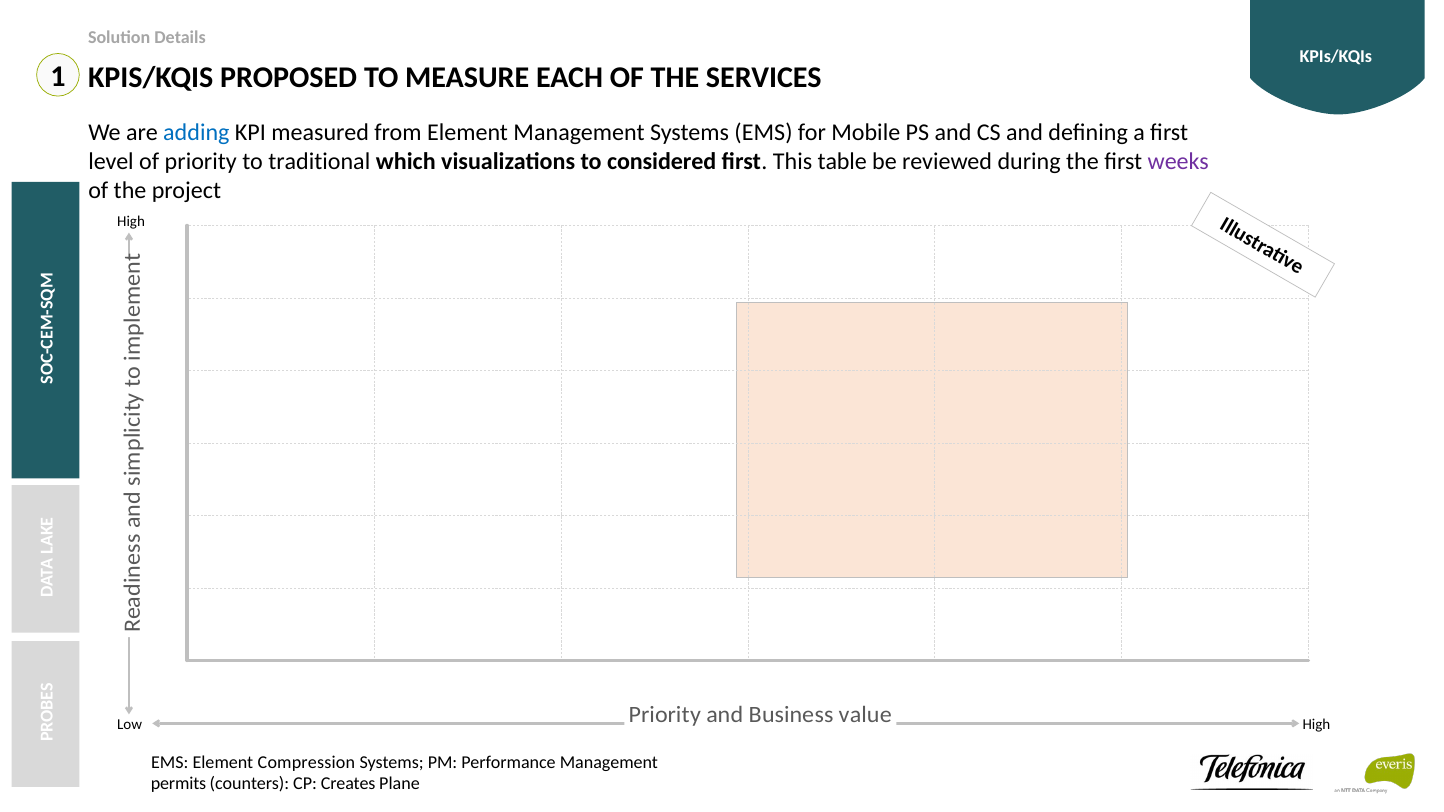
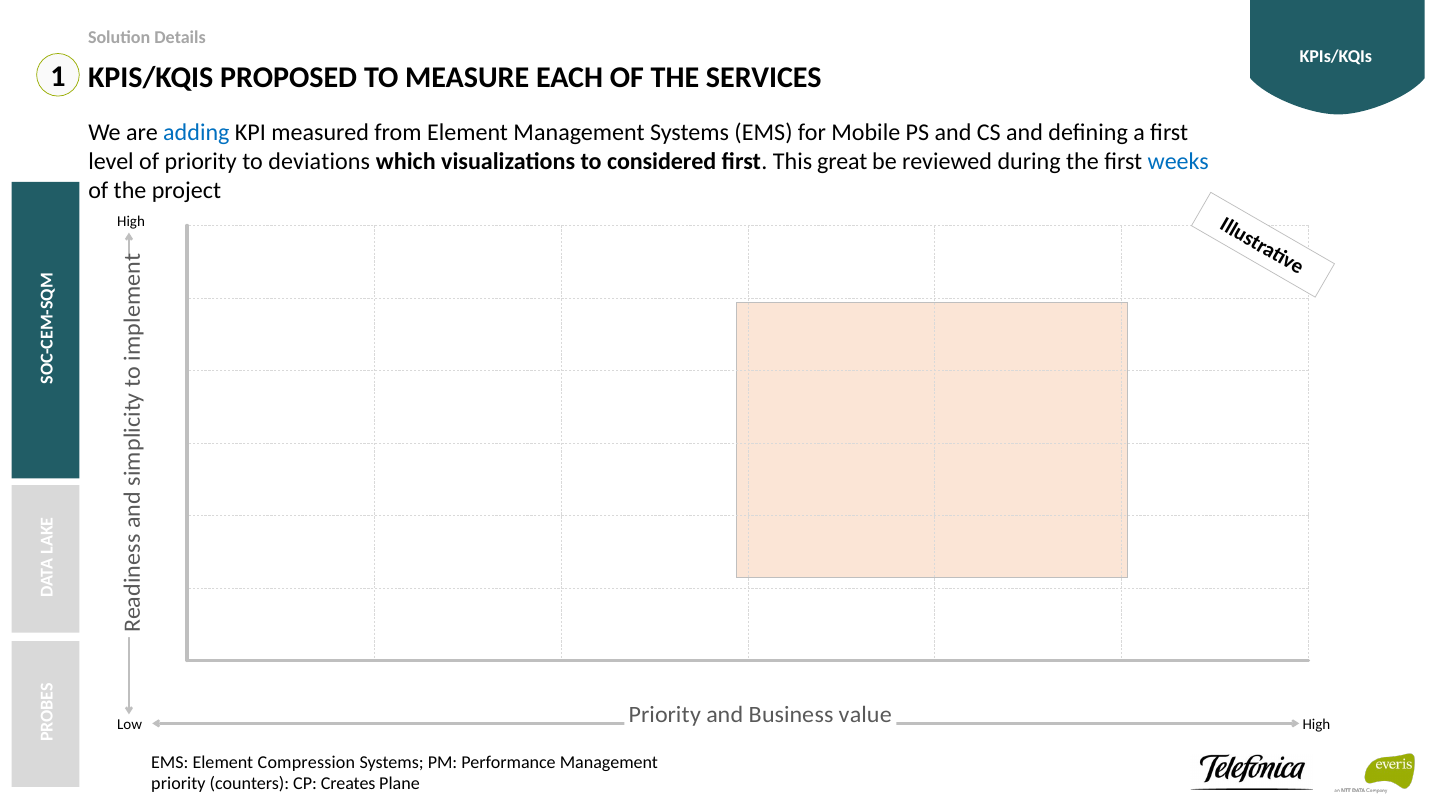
traditional: traditional -> deviations (319, 162)
table: table -> great (842, 162)
weeks colour: purple -> blue (1178, 162)
permits: permits -> priority (178, 784)
